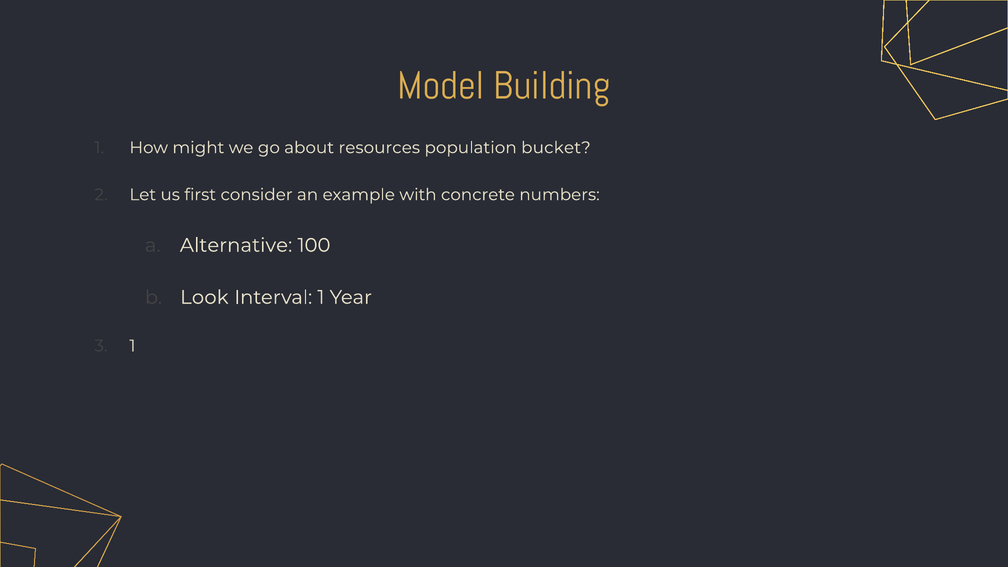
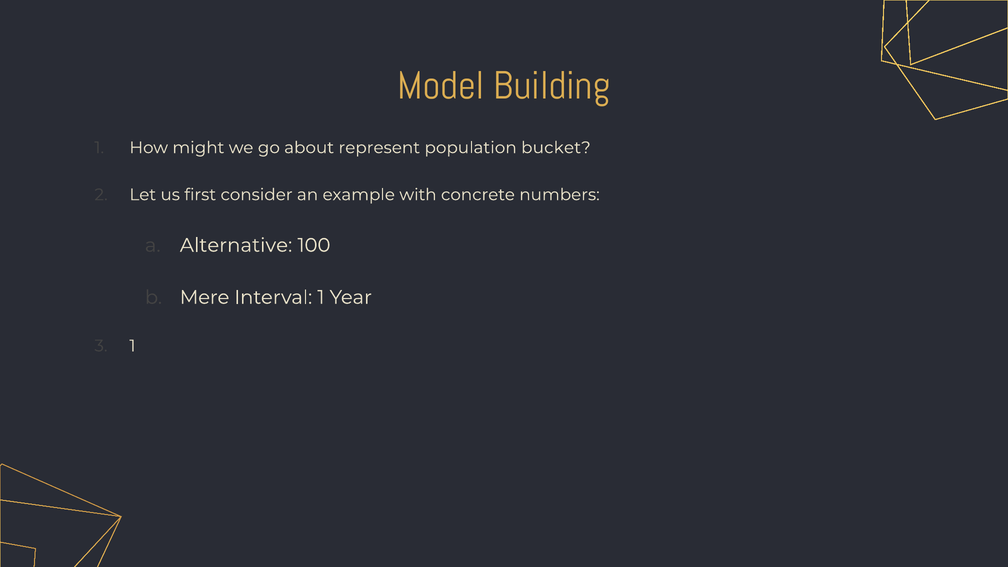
resources: resources -> represent (379, 148)
Look: Look -> Mere (205, 297)
